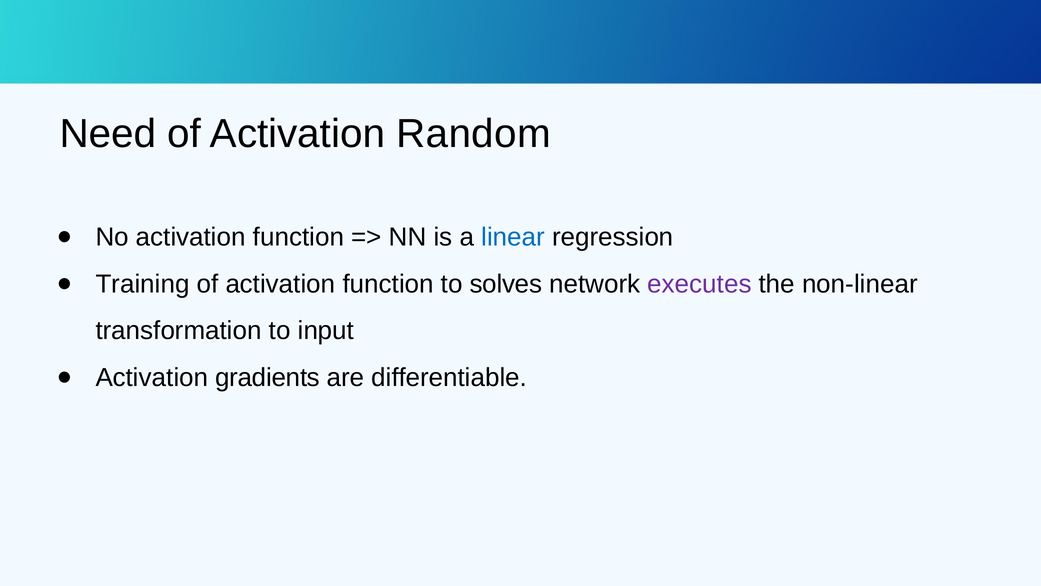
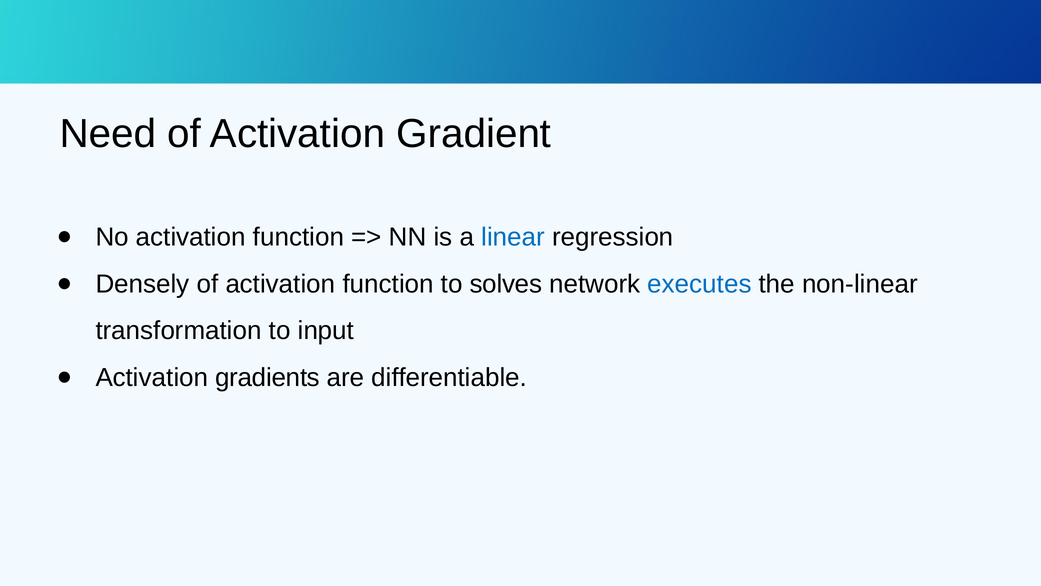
Random: Random -> Gradient (474, 134)
Training: Training -> Densely (143, 284)
executes colour: purple -> blue (699, 284)
